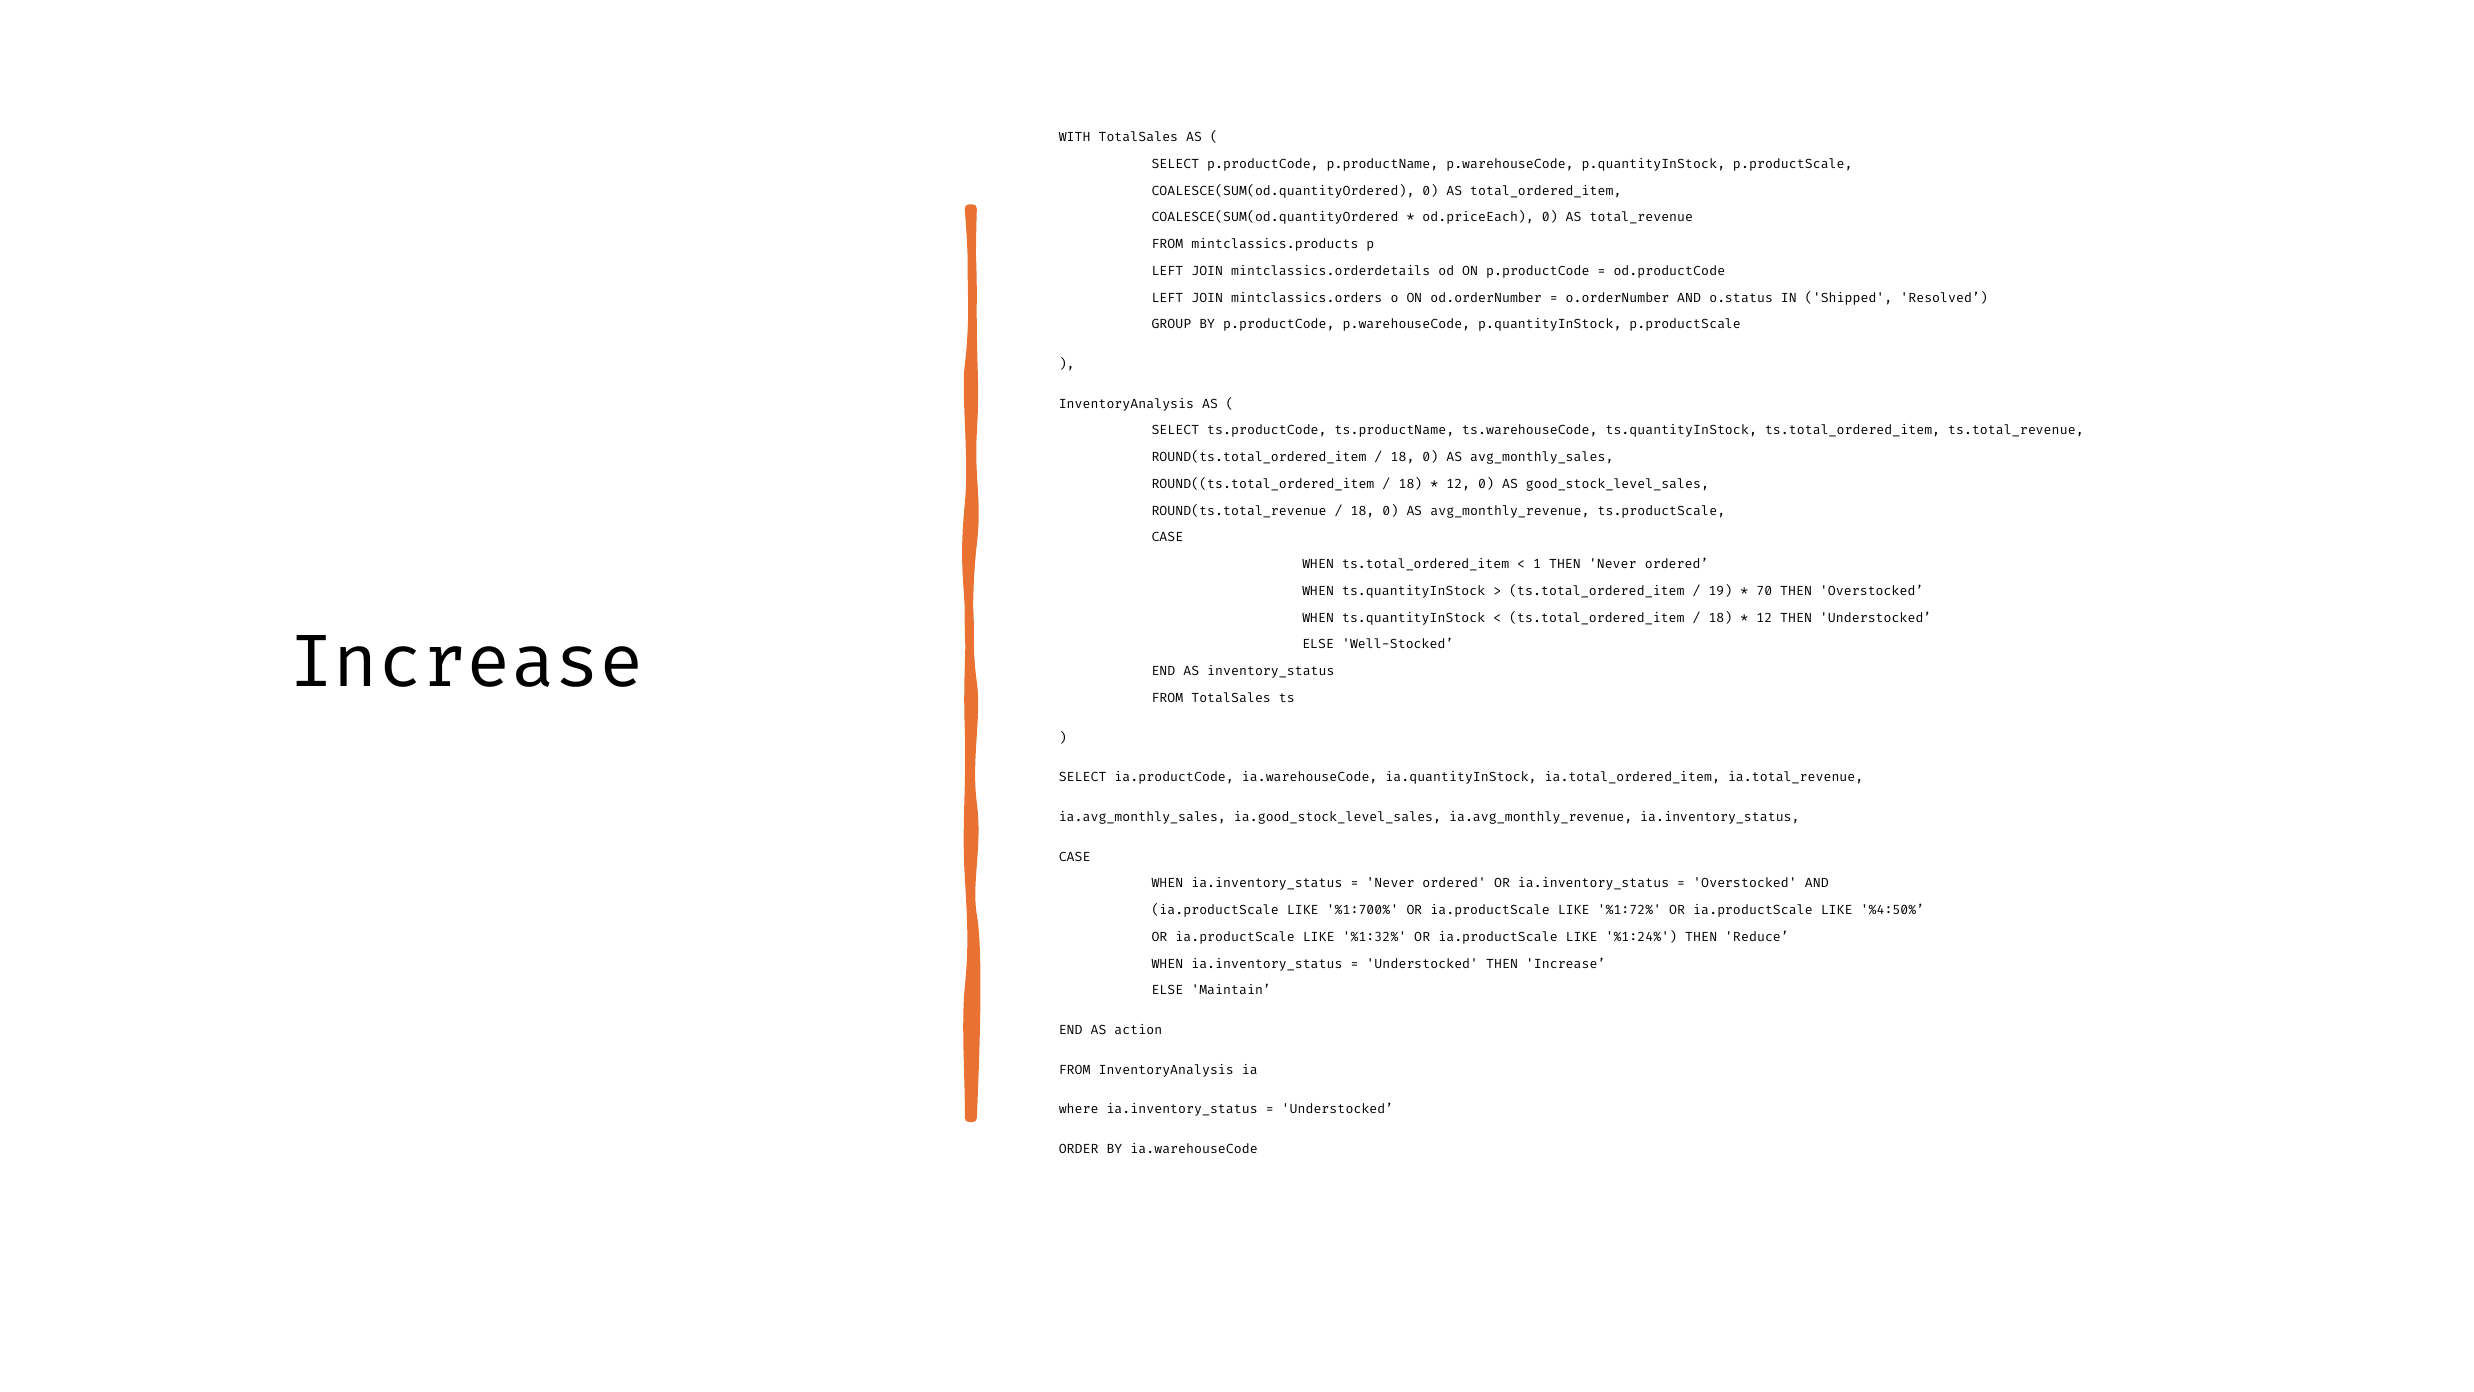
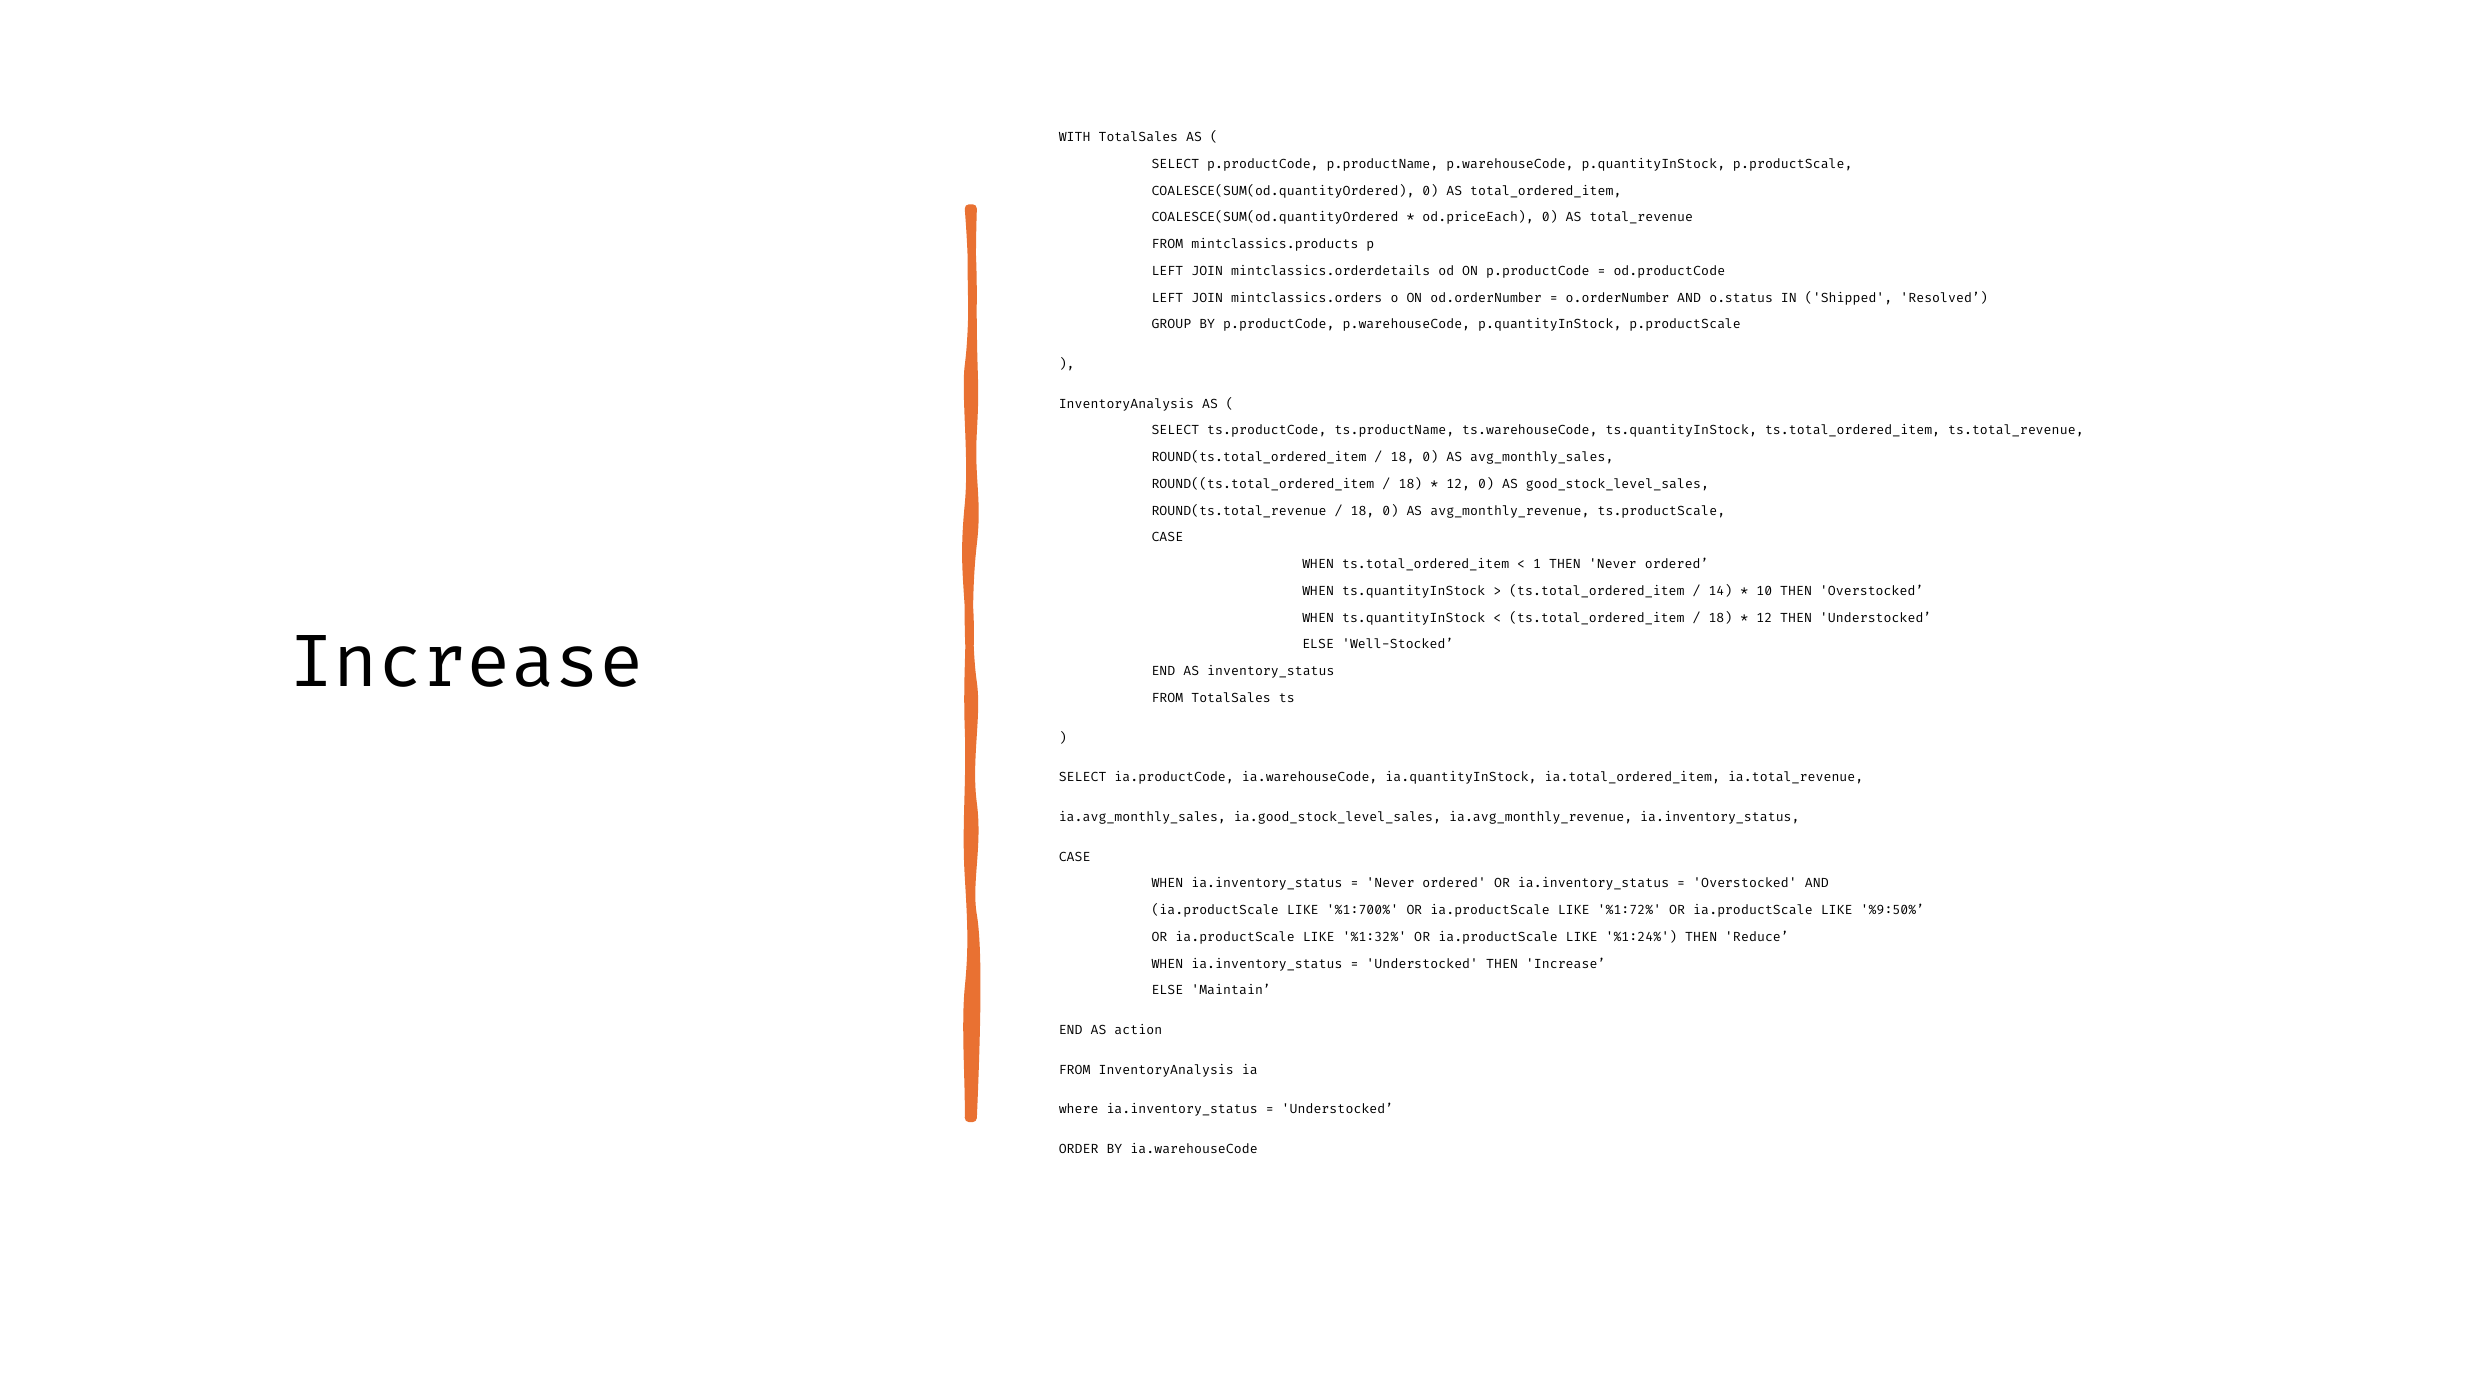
19: 19 -> 14 (1720, 591)
70: 70 -> 10 (1764, 591)
%4:50%: %4:50% -> %9:50% (1892, 910)
